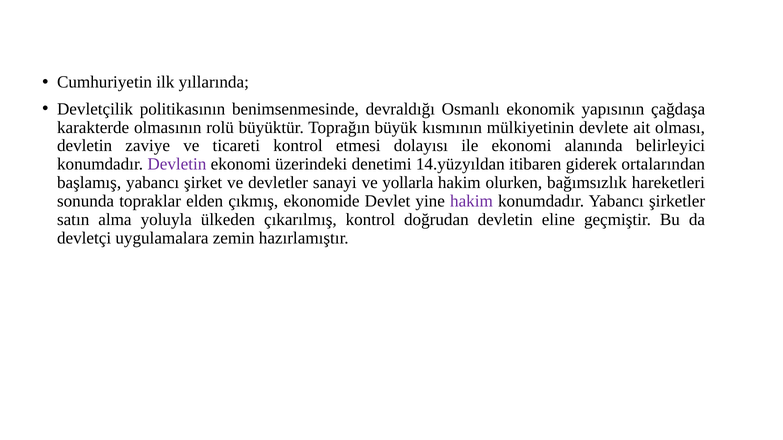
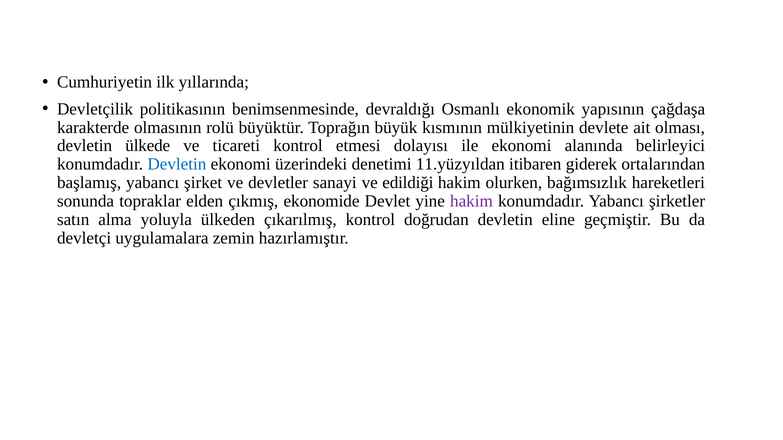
zaviye: zaviye -> ülkede (148, 146)
Devletin colour: purple -> blue (177, 164)
14.yüzyıldan: 14.yüzyıldan -> 11.yüzyıldan (460, 164)
yollarla: yollarla -> edildiği (408, 183)
